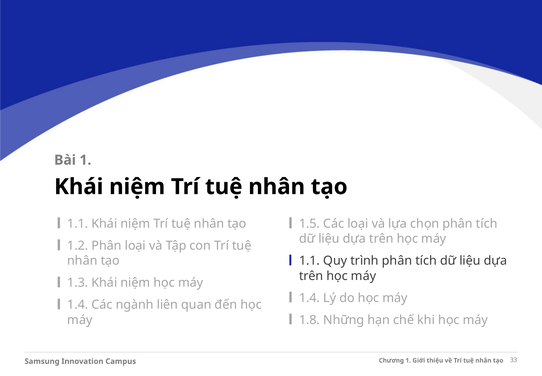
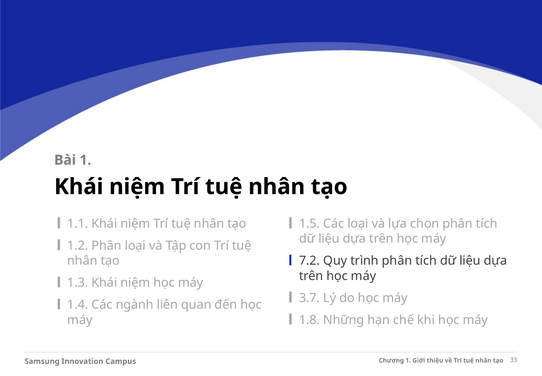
1.1: 1.1 -> 7.2 (310, 260)
1.4: 1.4 -> 3.7 (310, 297)
